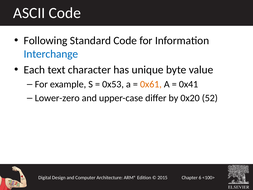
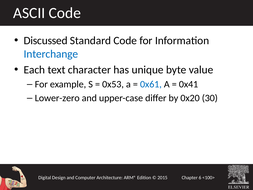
Following: Following -> Discussed (46, 40)
0x61 colour: orange -> blue (151, 84)
52: 52 -> 30 (210, 98)
